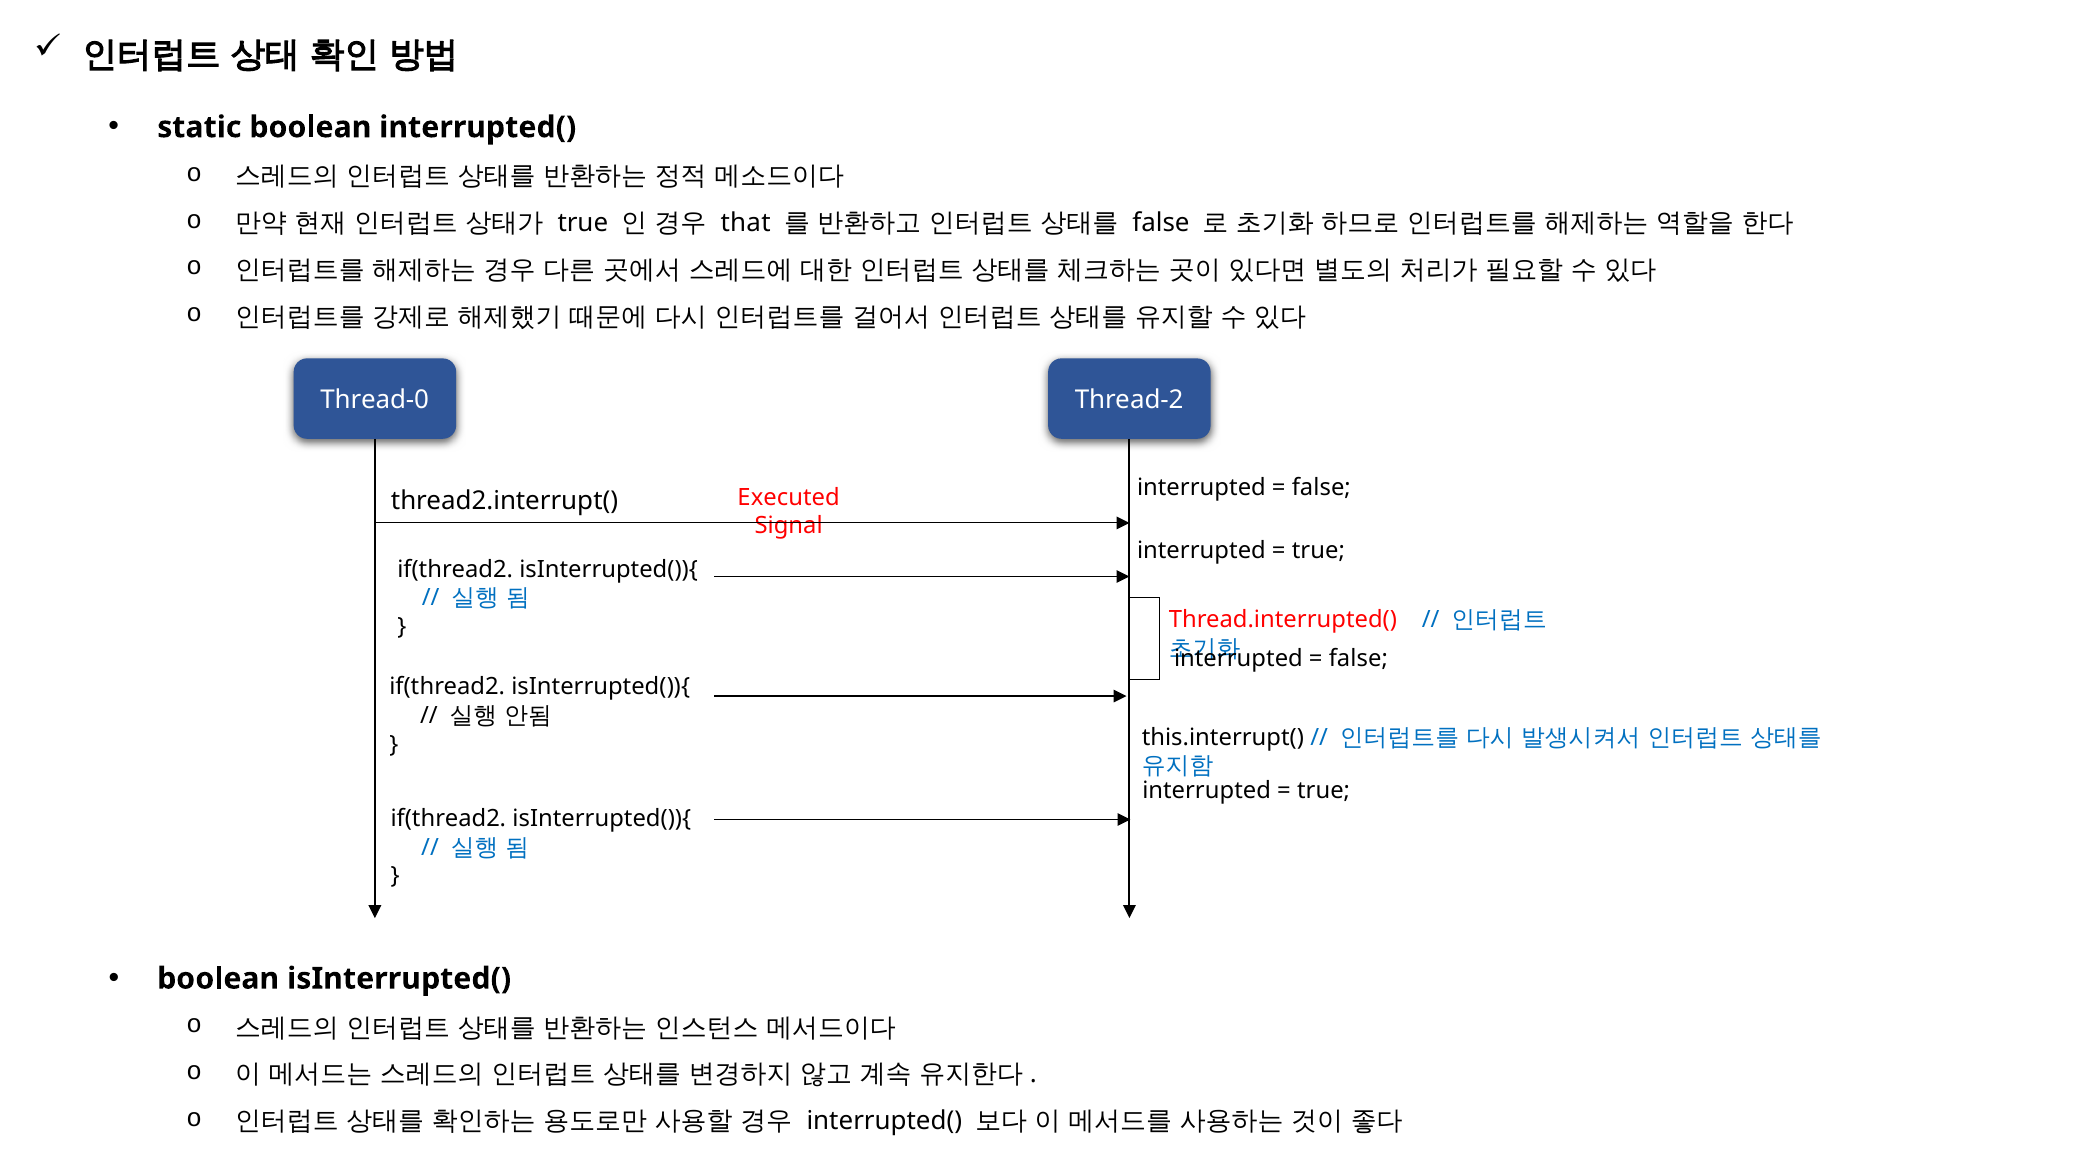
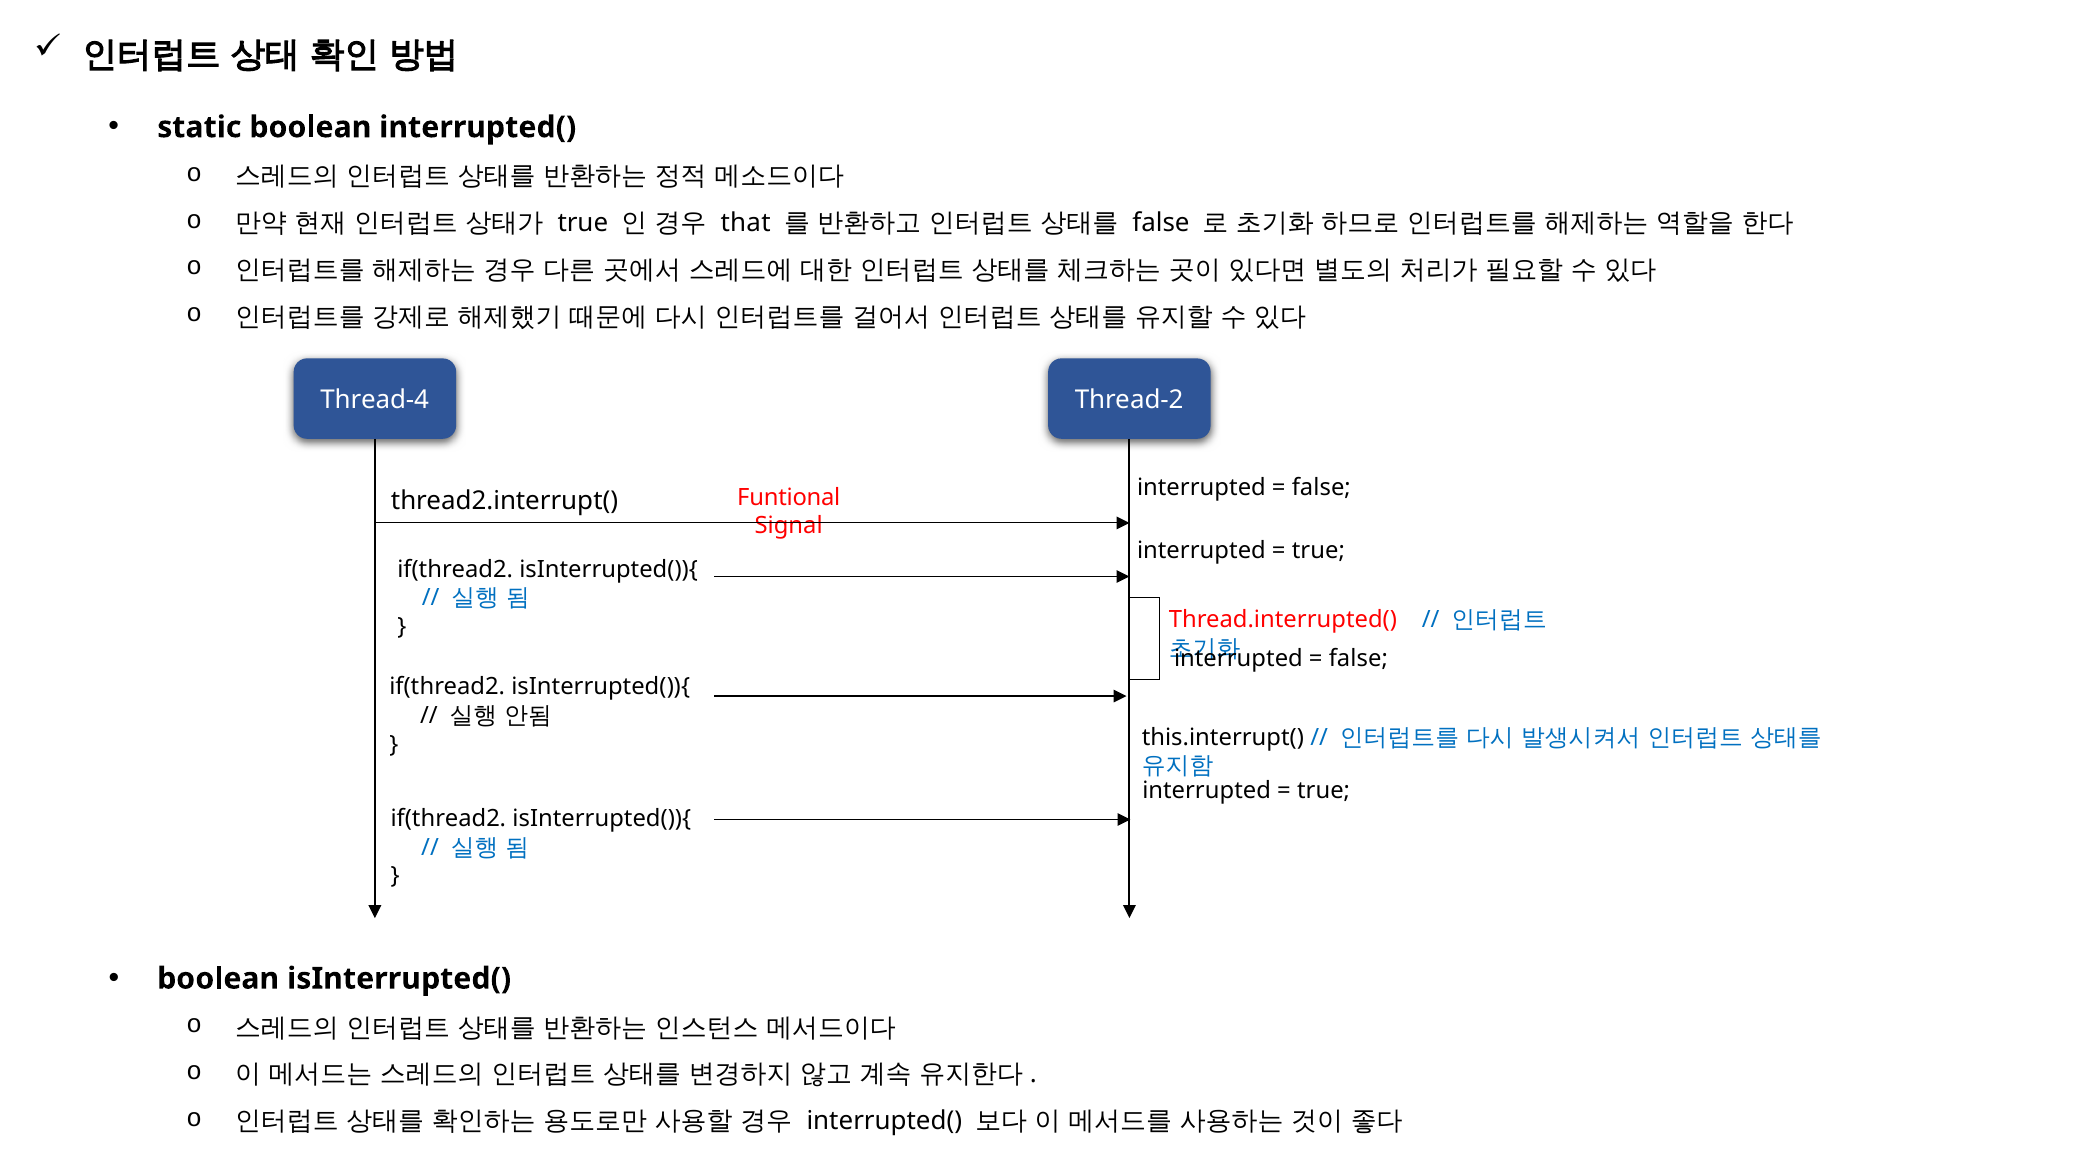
Thread-0: Thread-0 -> Thread-4 (375, 400)
Executed: Executed -> Funtional (789, 497)
